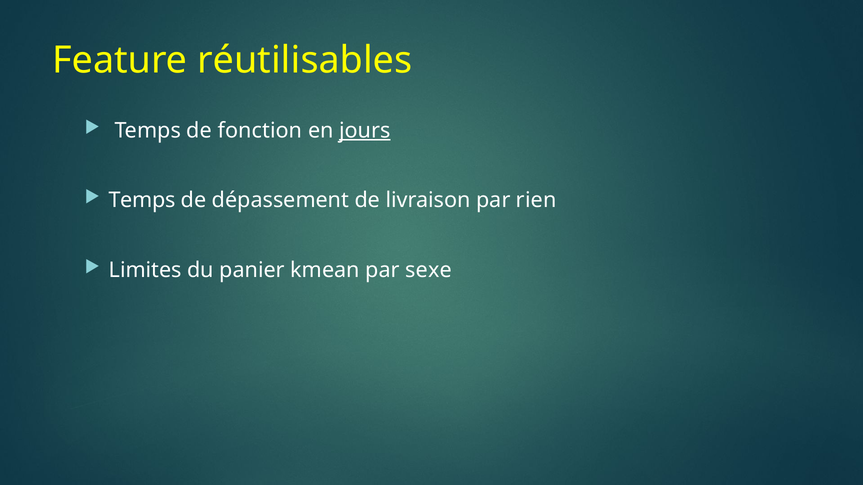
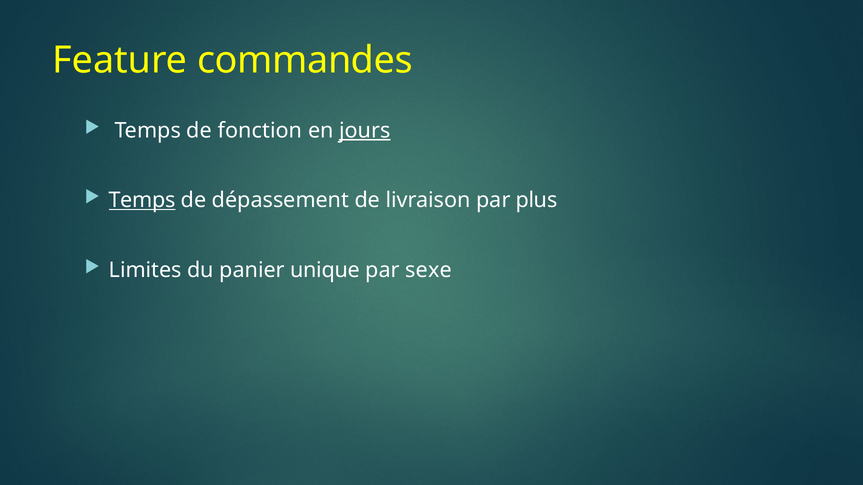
réutilisables: réutilisables -> commandes (305, 61)
Temps underline: none -> present (142, 200)
rien: rien -> plus (537, 200)
kmean: kmean -> unique (325, 270)
